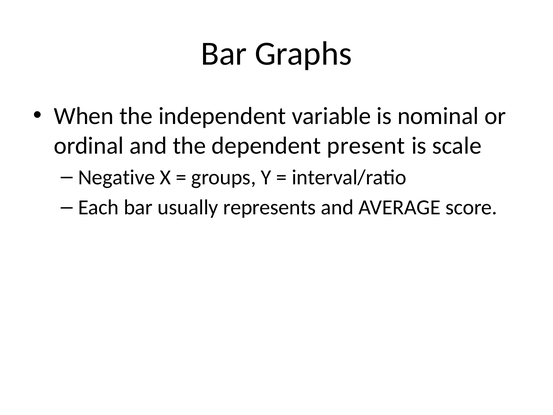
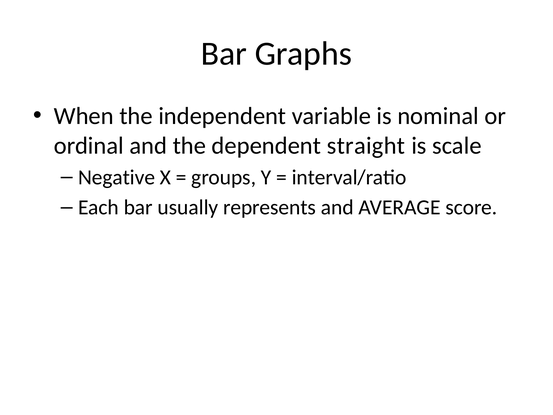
present: present -> straight (366, 146)
